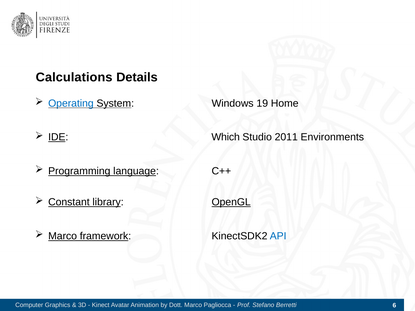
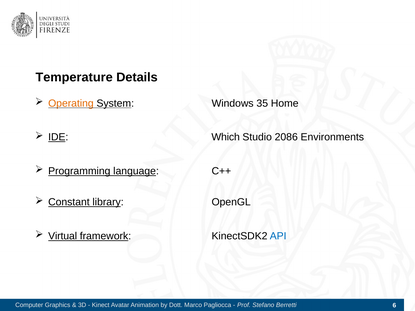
Calculations: Calculations -> Temperature (74, 77)
Operating colour: blue -> orange (71, 103)
19: 19 -> 35 (262, 103)
2011: 2011 -> 2086 (286, 137)
OpenGL underline: present -> none (231, 202)
Marco: Marco -> Virtual (63, 236)
